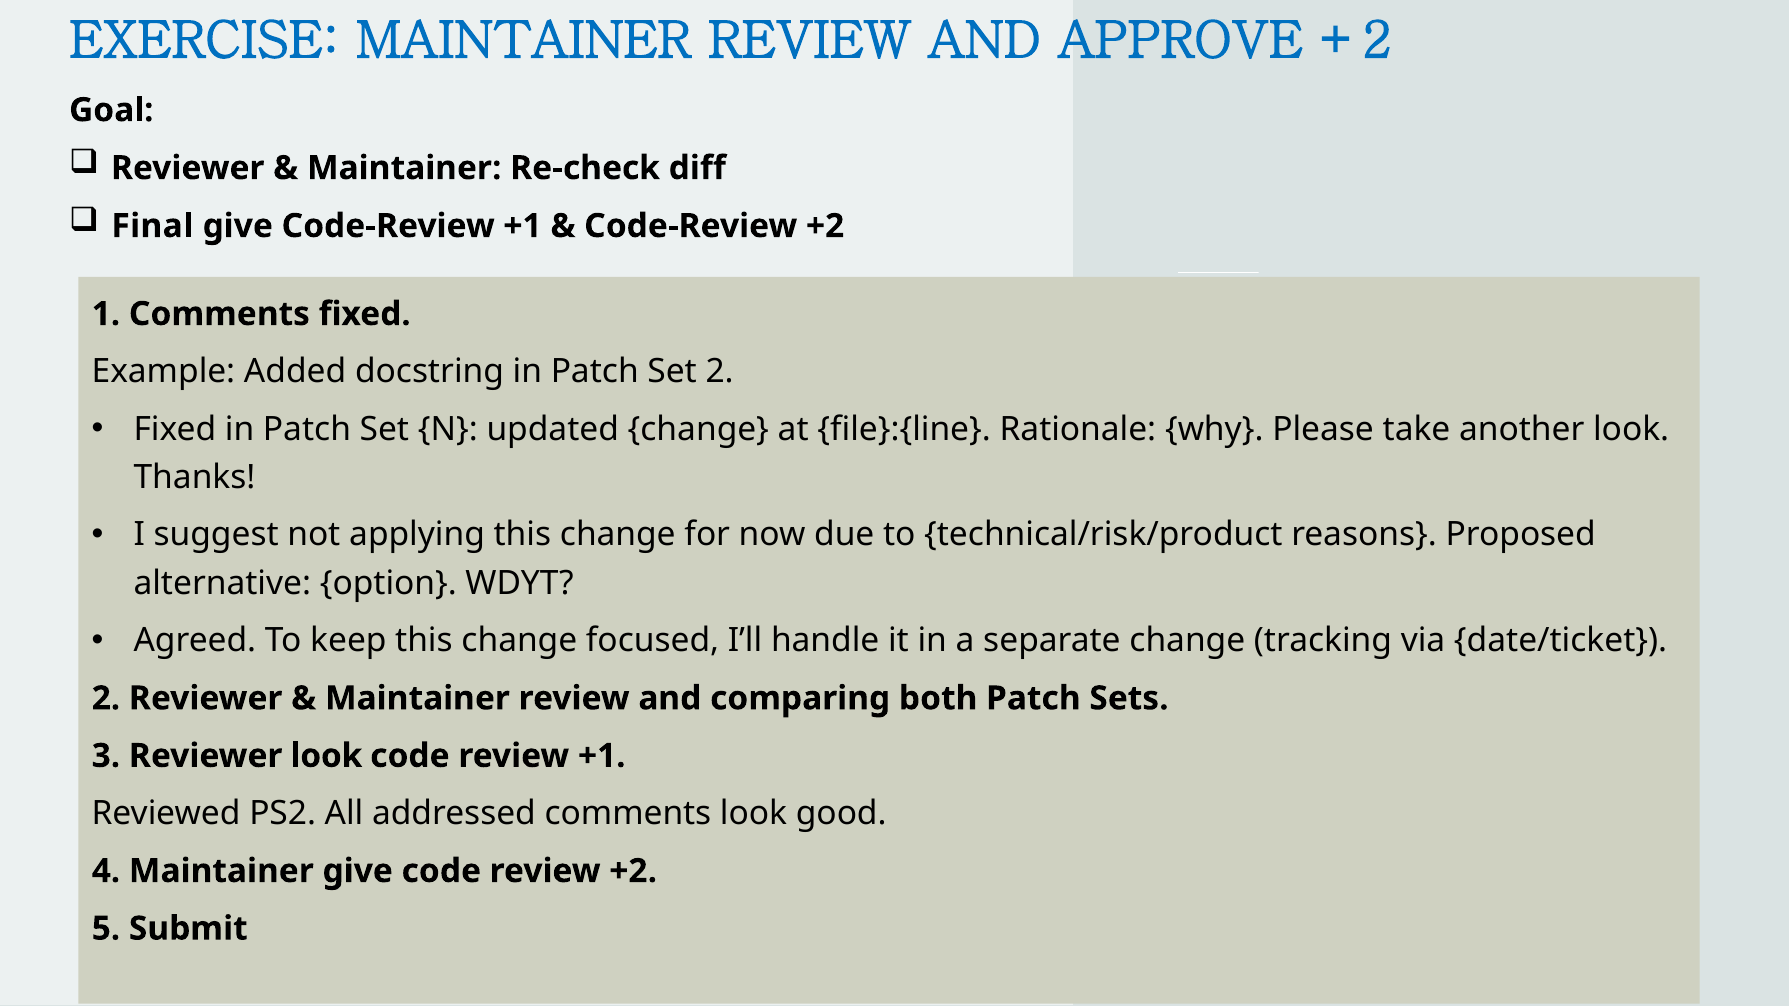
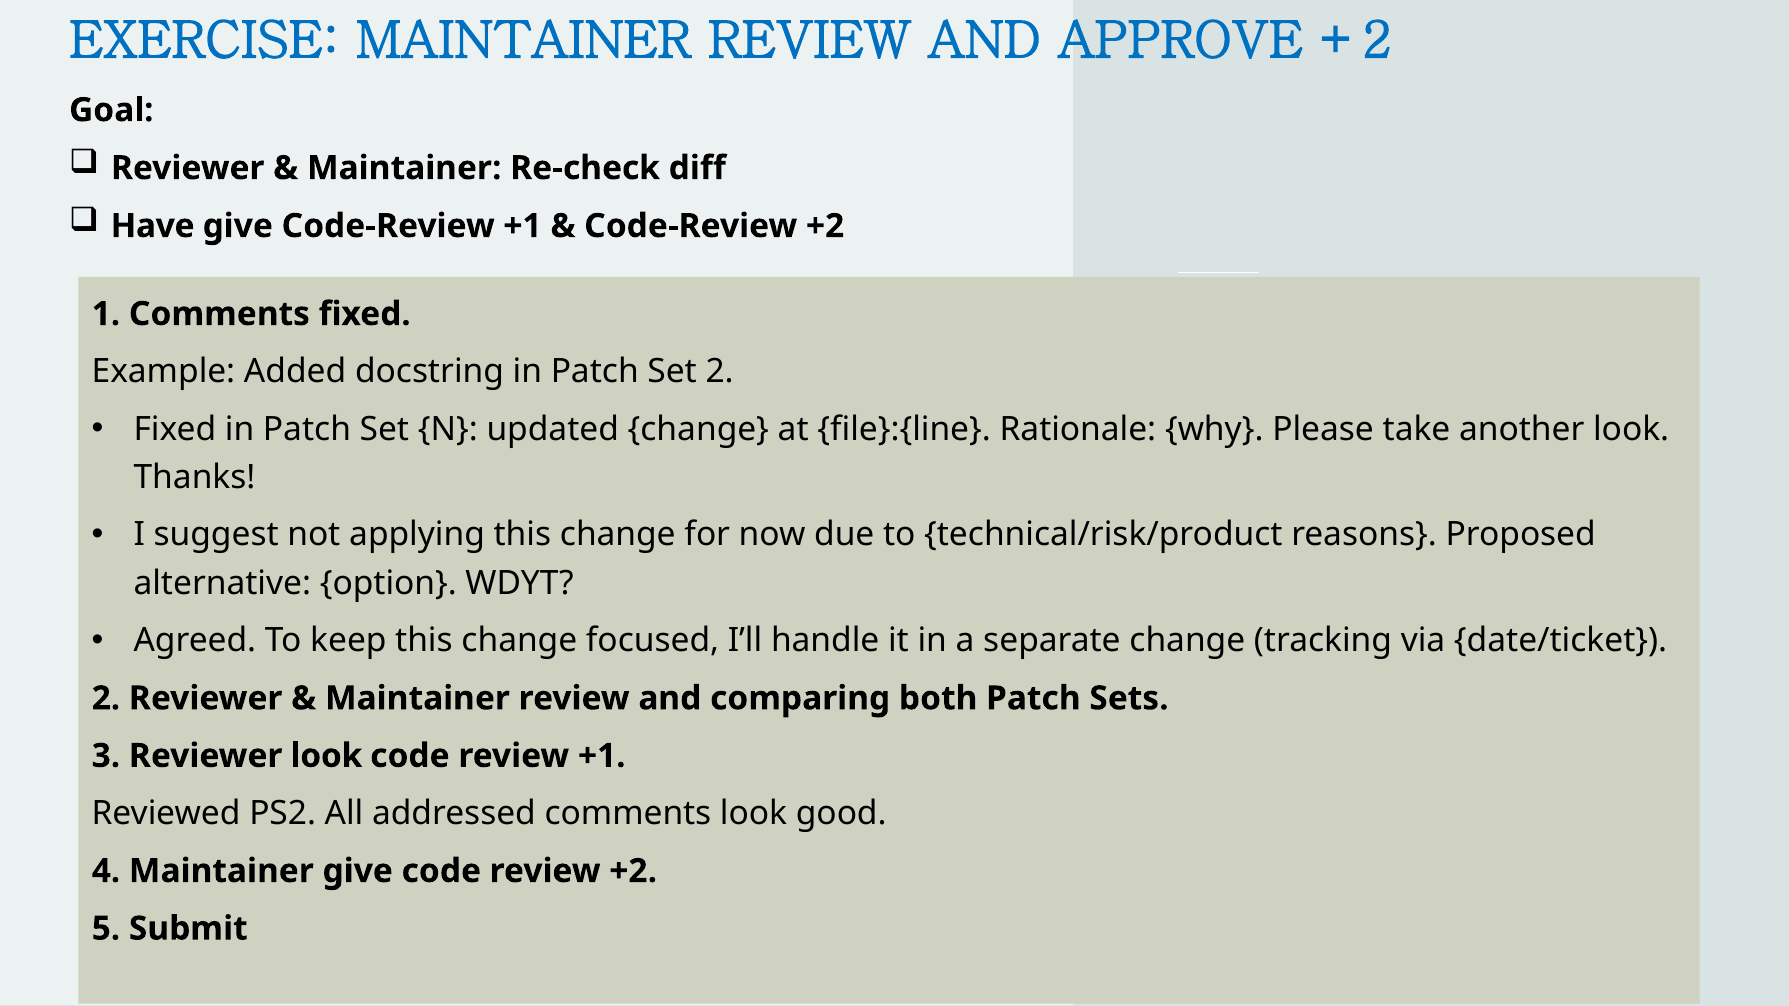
Final: Final -> Have (153, 226)
